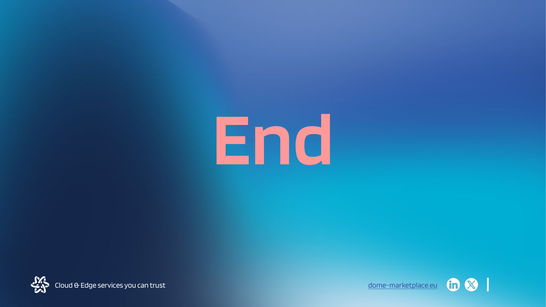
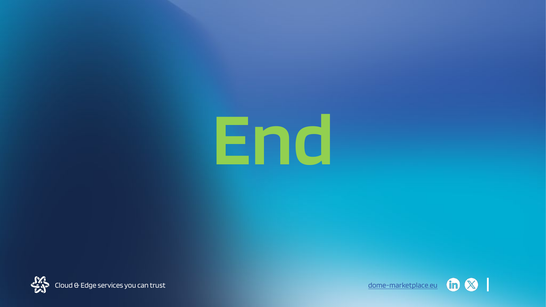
End colour: pink -> light green (273, 140)
